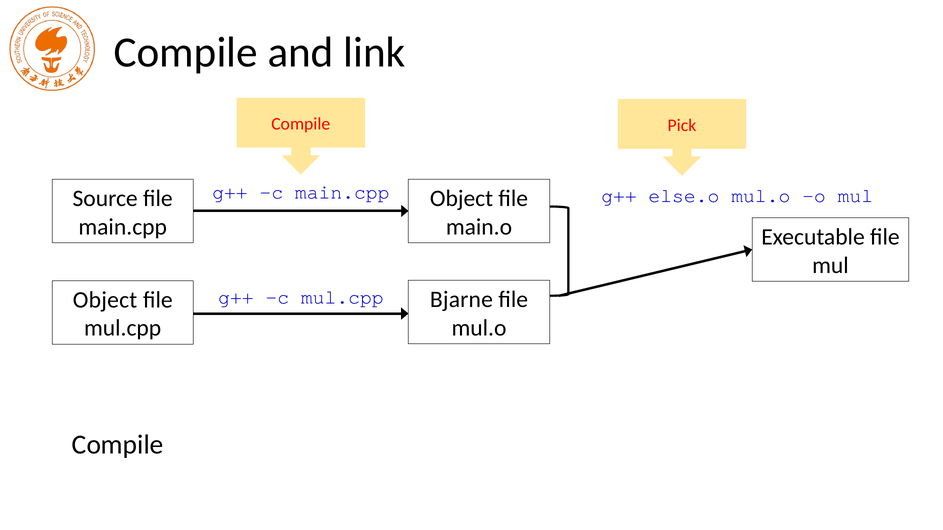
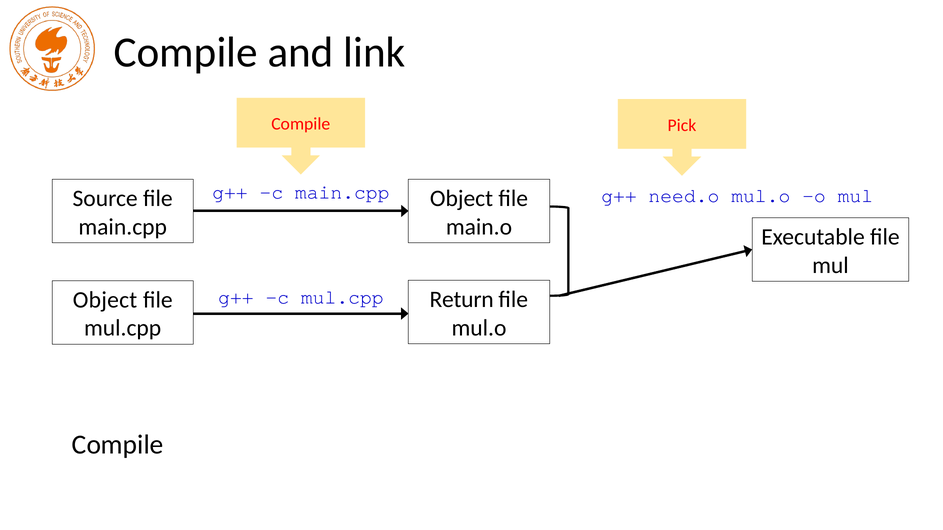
else.o: else.o -> need.o (684, 196)
Bjarne: Bjarne -> Return (462, 300)
